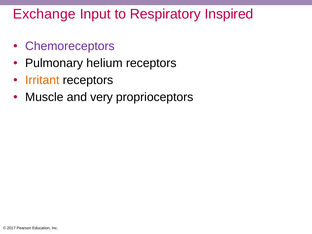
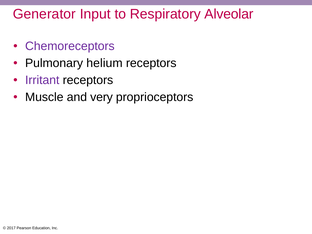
Exchange: Exchange -> Generator (44, 14)
Inspired: Inspired -> Alveolar (229, 14)
Irritant colour: orange -> purple (42, 80)
